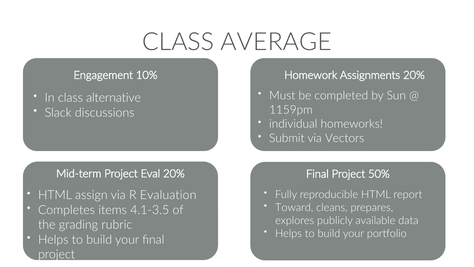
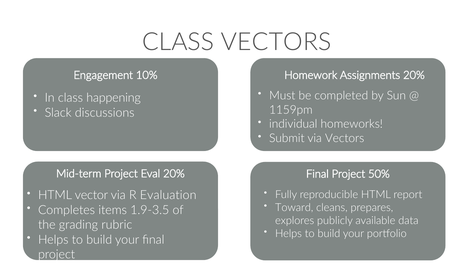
CLASS AVERAGE: AVERAGE -> VECTORS (276, 42)
alternative: alternative -> happening (114, 98)
assign: assign -> vector (91, 195)
4.1-3.5: 4.1-3.5 -> 1.9-3.5 (150, 210)
